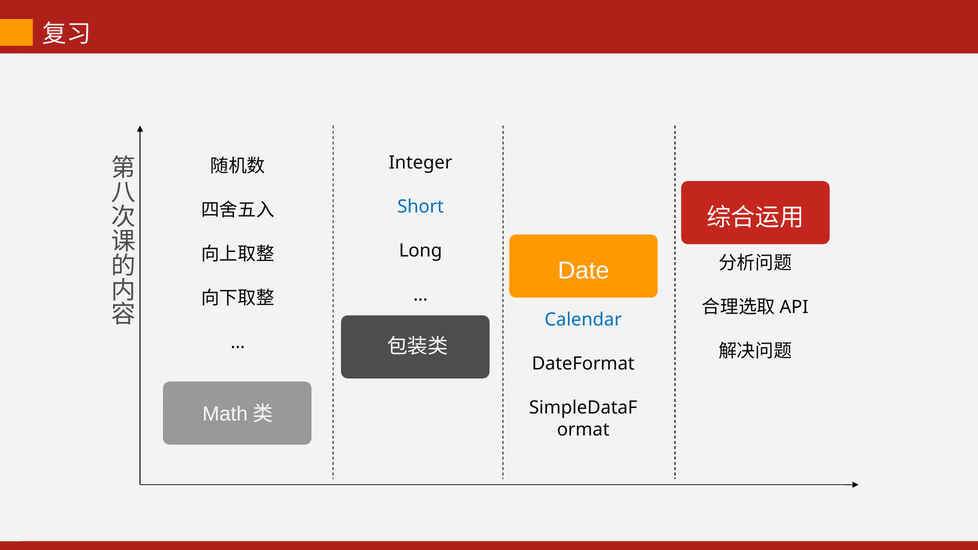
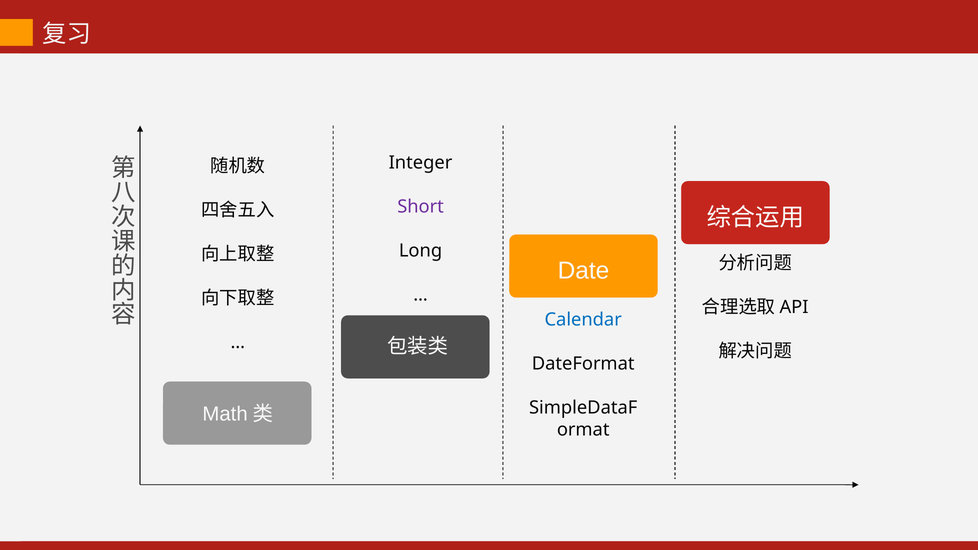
Short colour: blue -> purple (421, 207)
